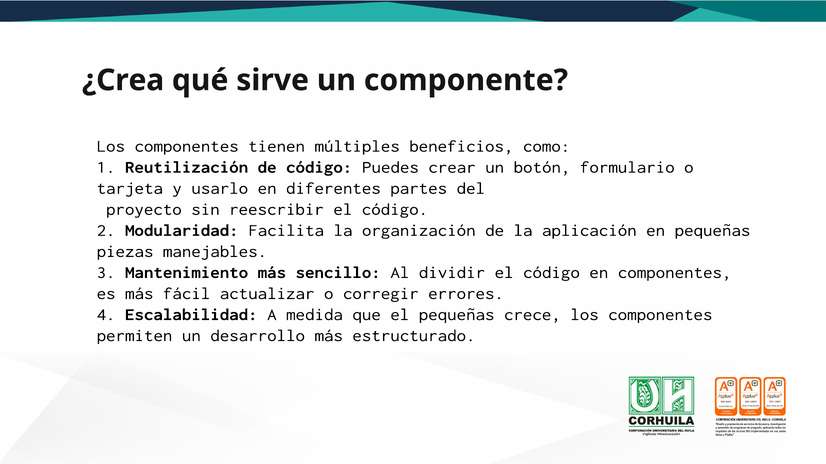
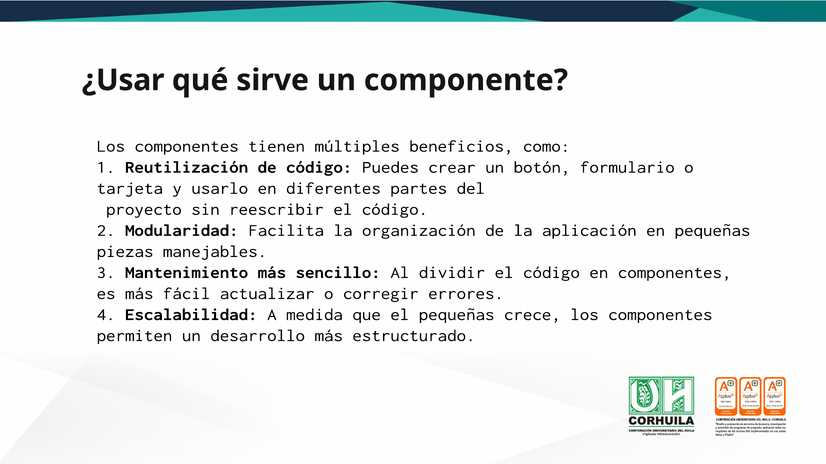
¿Crea: ¿Crea -> ¿Usar (123, 80)
